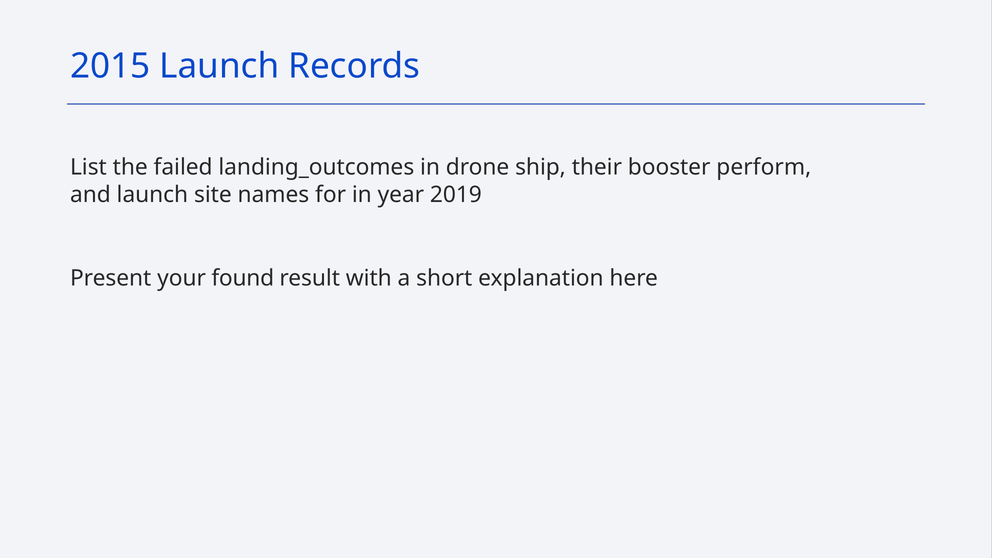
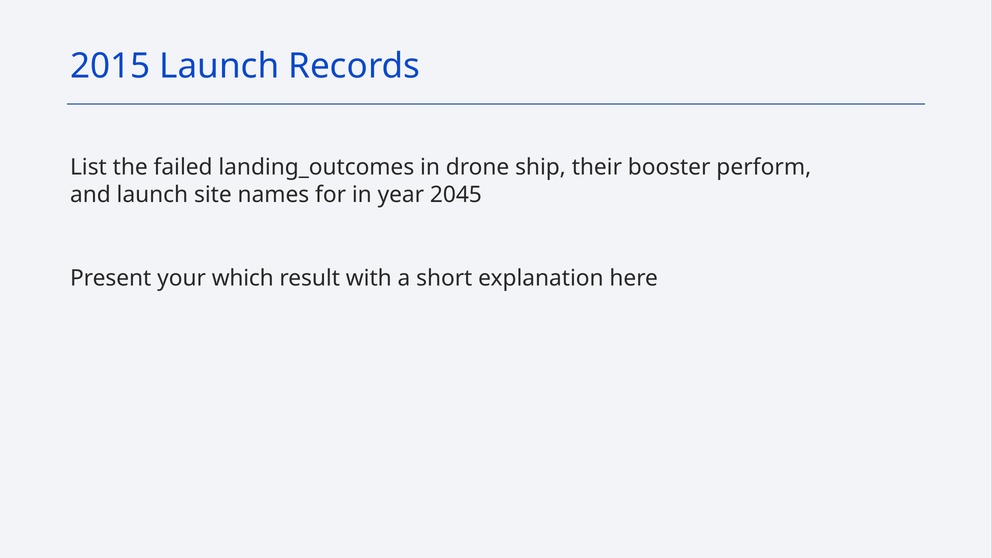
2019: 2019 -> 2045 (456, 195)
found: found -> which (243, 278)
